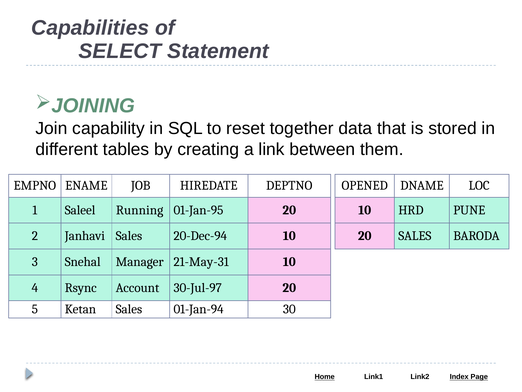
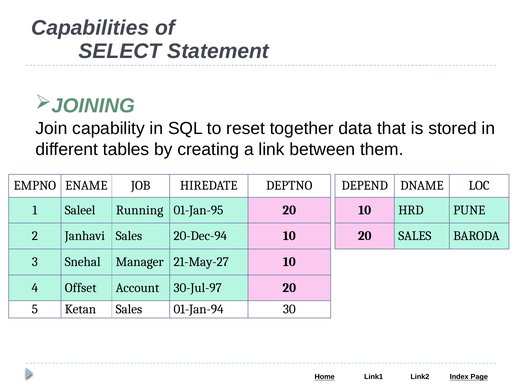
OPENED: OPENED -> DEPEND (365, 185)
21-May-31: 21-May-31 -> 21-May-27 (201, 262)
Rsync: Rsync -> Offset (81, 287)
